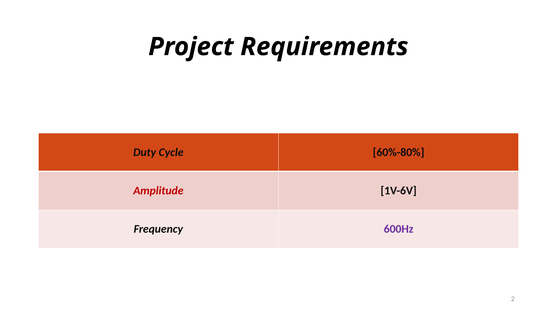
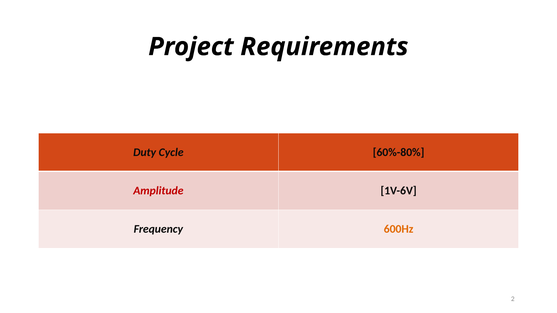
600Hz colour: purple -> orange (399, 229)
